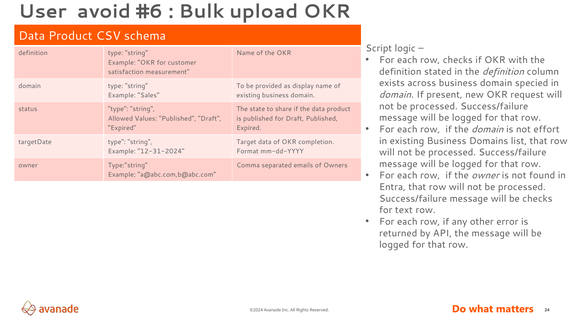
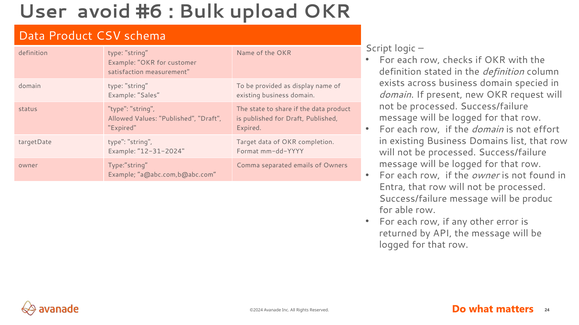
be checks: checks -> produc (537, 199)
text: text -> able (404, 211)
